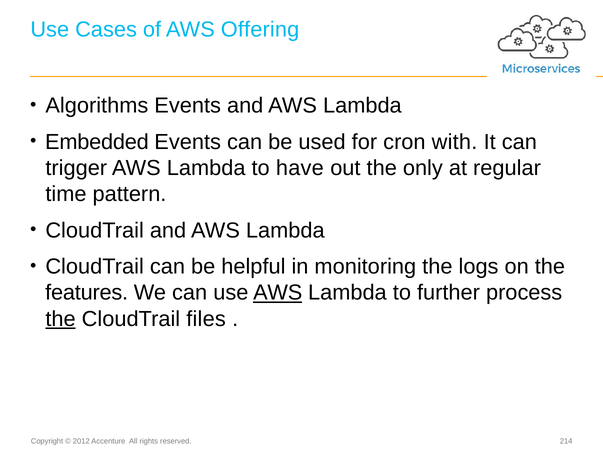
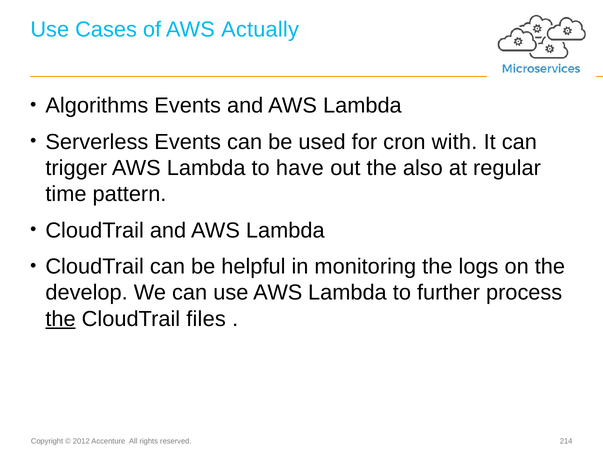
Offering: Offering -> Actually (260, 30)
Embedded: Embedded -> Serverless (97, 142)
only: only -> also (423, 168)
features: features -> develop (87, 293)
AWS underline: present -> none (278, 293)
